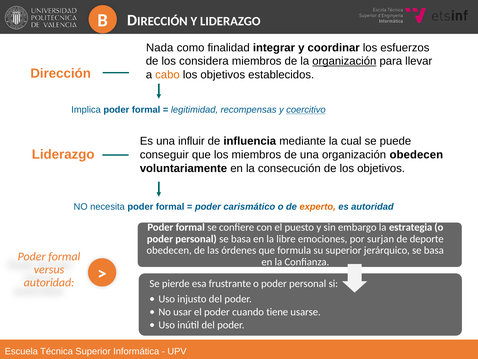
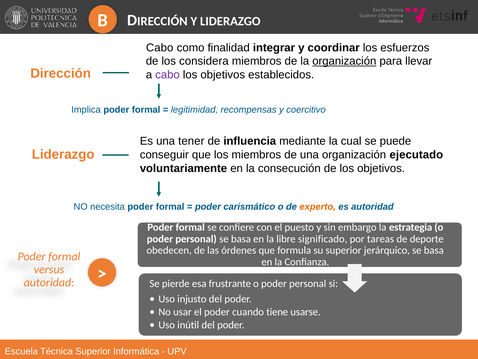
Nada: Nada -> Cabo (160, 48)
cabo colour: orange -> purple (167, 75)
coercitivo underline: present -> none (306, 110)
influir: influir -> tener (191, 141)
organización obedecen: obedecen -> ejecutado (416, 155)
emociones: emociones -> significado (323, 239)
surjan: surjan -> tareas (381, 239)
